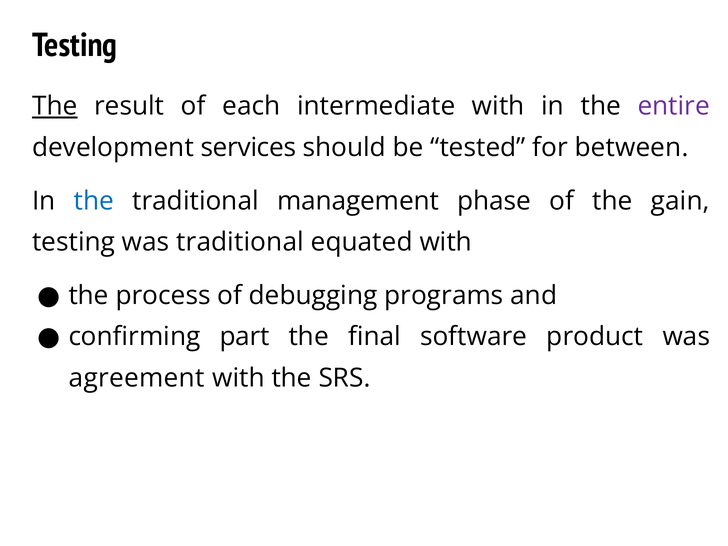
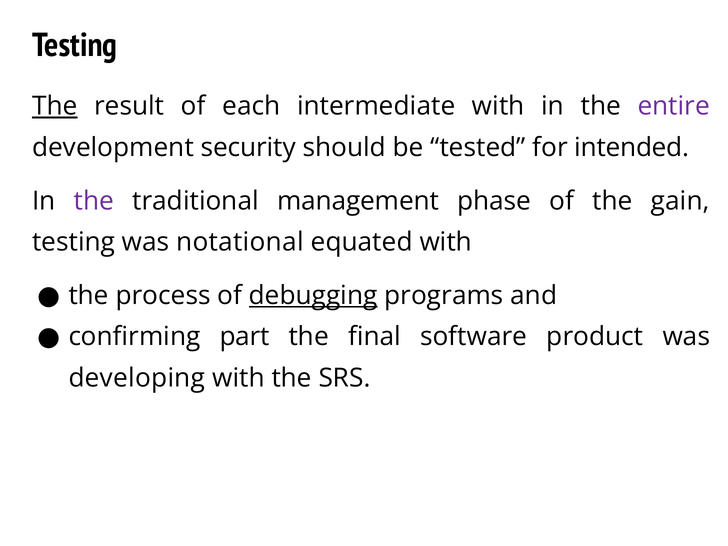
services: services -> security (248, 147)
between: between -> intended (632, 147)
the colour: blue -> purple (94, 201)
was traditional: traditional -> notational (240, 242)
debugging underline: none -> present (313, 296)
agreement: agreement -> developing (137, 378)
